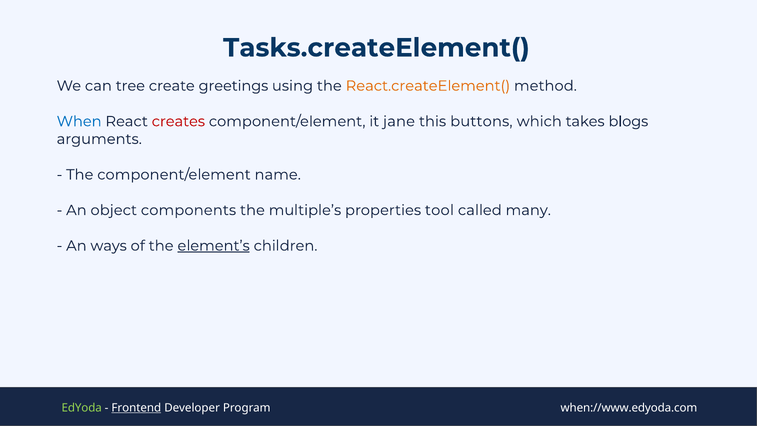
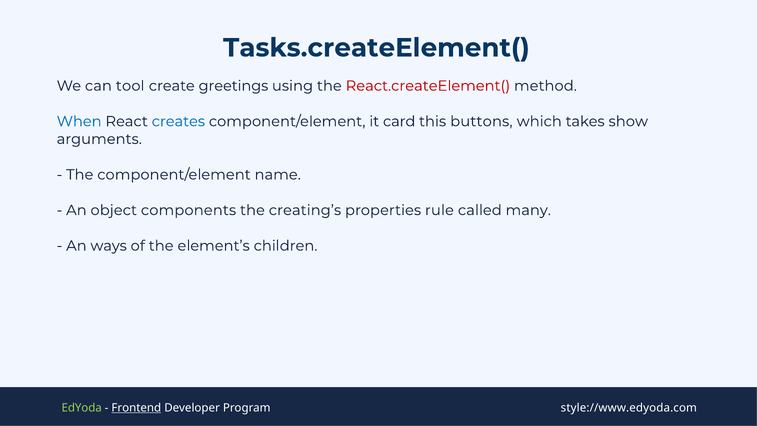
tree: tree -> tool (130, 86)
React.createElement( colour: orange -> red (428, 86)
creates colour: red -> blue (178, 121)
jane: jane -> card (399, 121)
blogs: blogs -> show (628, 121)
multiple’s: multiple’s -> creating’s (305, 210)
tool: tool -> rule (439, 210)
element’s underline: present -> none (214, 246)
when://www.edyoda.com: when://www.edyoda.com -> style://www.edyoda.com (629, 408)
